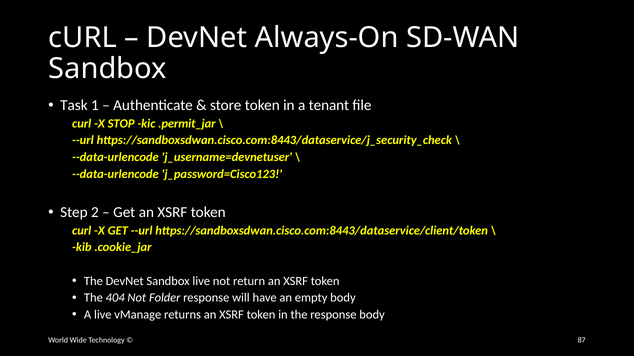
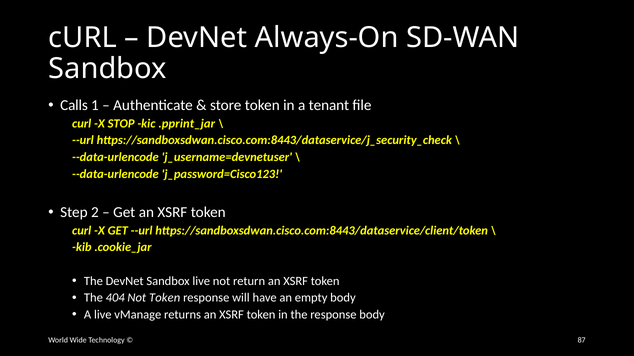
Task: Task -> Calls (74, 105)
.permit_jar: .permit_jar -> .pprint_jar (187, 124)
Not Folder: Folder -> Token (165, 298)
